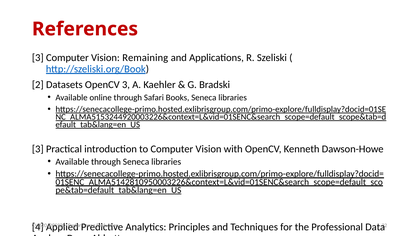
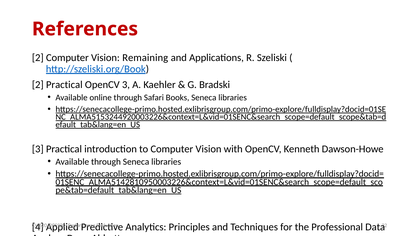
3: 3 -> 2 (38, 58)
2 Datasets: Datasets -> Practical (64, 85)
